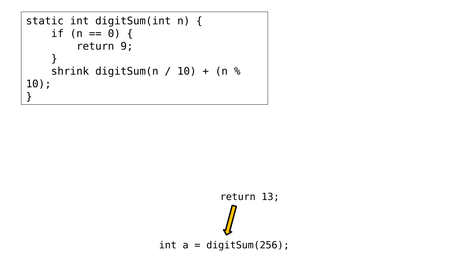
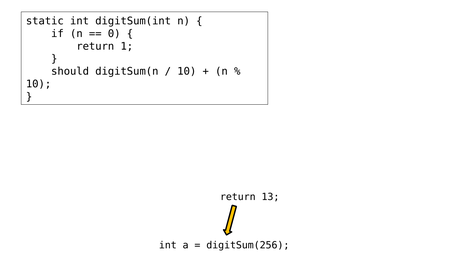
9: 9 -> 1 (127, 46)
shrink: shrink -> should (70, 71)
